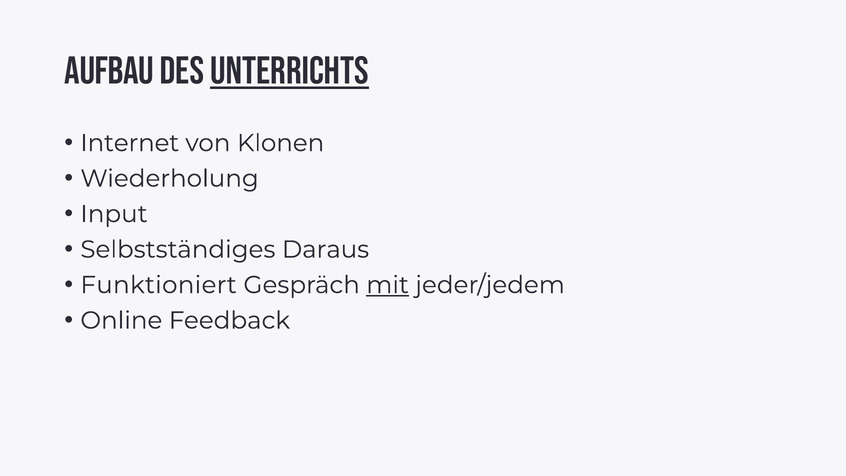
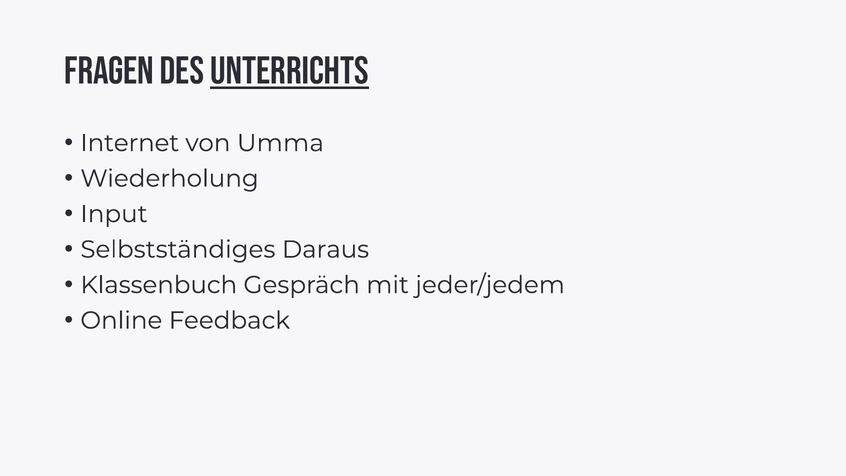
Aufbau: Aufbau -> Fragen (109, 71)
Klonen: Klonen -> Umma (280, 143)
Funktioniert: Funktioniert -> Klassenbuch (159, 285)
mit underline: present -> none (388, 285)
